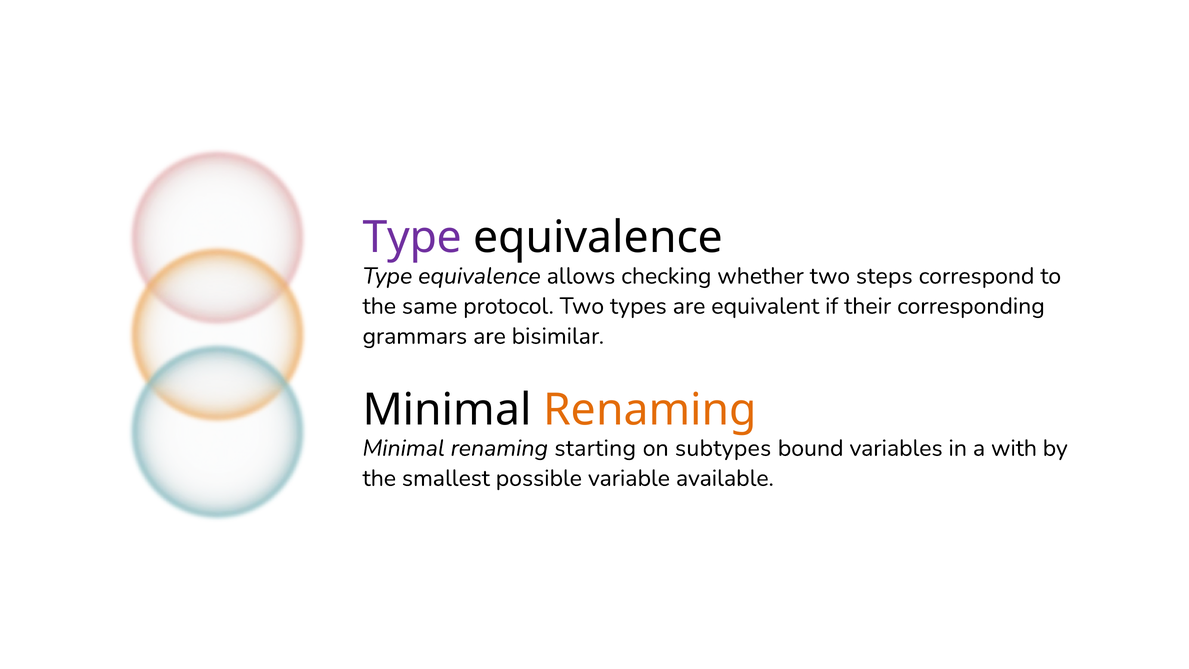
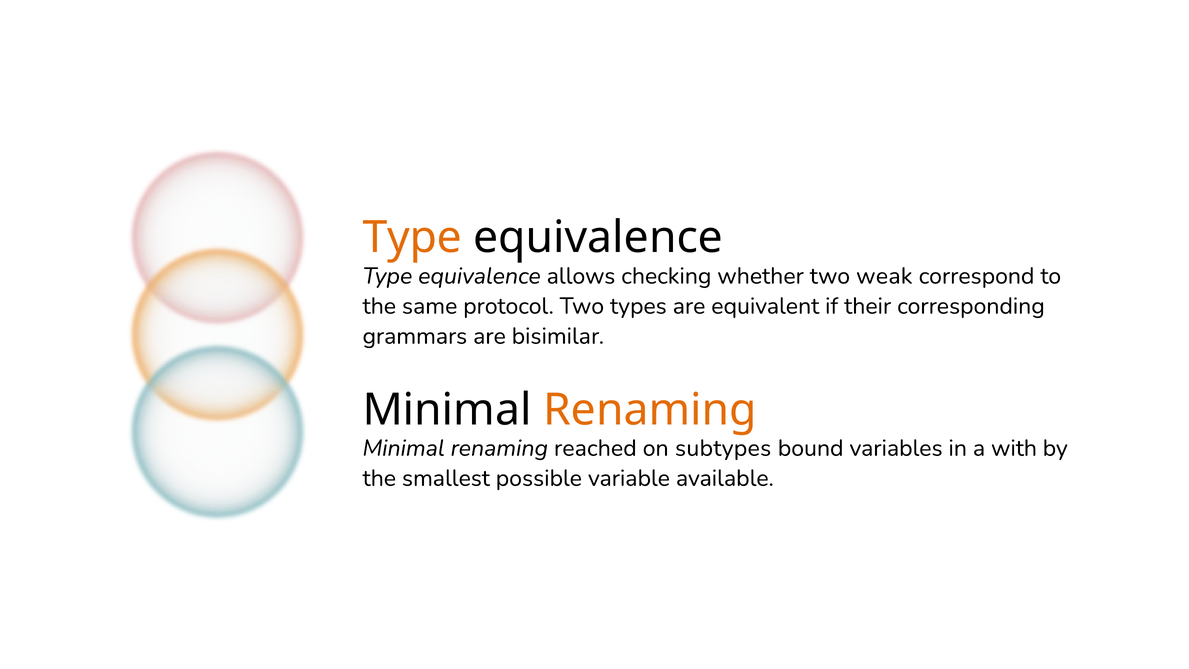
Type colour: purple -> orange (412, 238)
steps: steps -> weak (884, 276)
starting: starting -> reached (595, 448)
